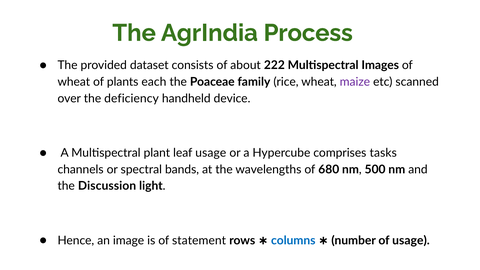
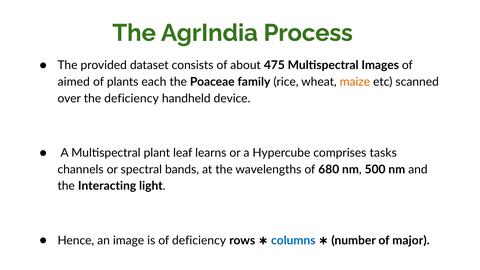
222: 222 -> 475 (274, 65)
wheat: wheat -> aimed (74, 82)
maize colour: purple -> orange (355, 82)
leaf usage: usage -> learns (211, 153)
Discussion: Discussion -> Interacting (107, 186)
of statement: statement -> deficiency (199, 240)
of usage: usage -> major (411, 240)
